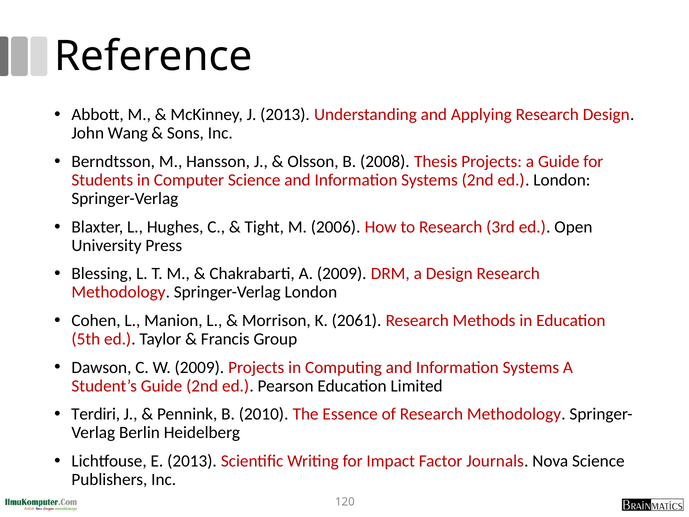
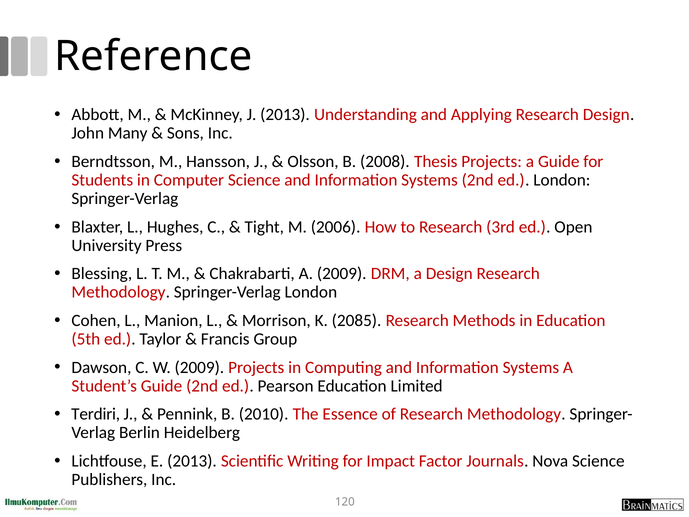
Wang: Wang -> Many (128, 133)
2061: 2061 -> 2085 (357, 320)
